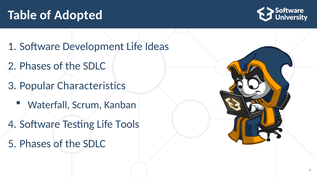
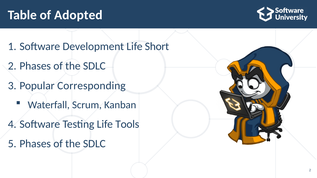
Ideas: Ideas -> Short (157, 46)
Characteristics: Characteristics -> Corresponding (91, 86)
